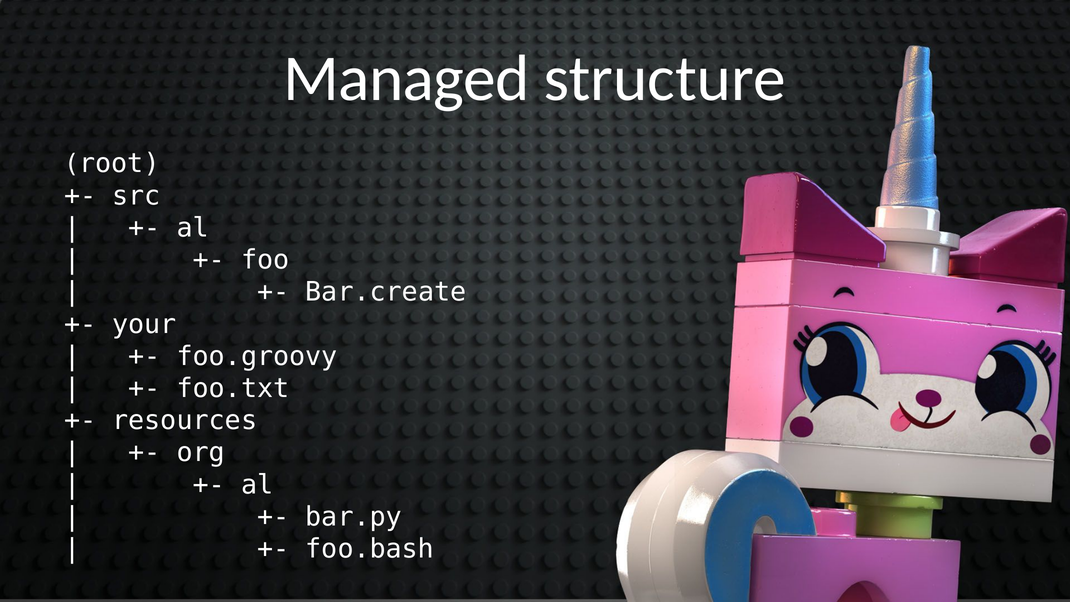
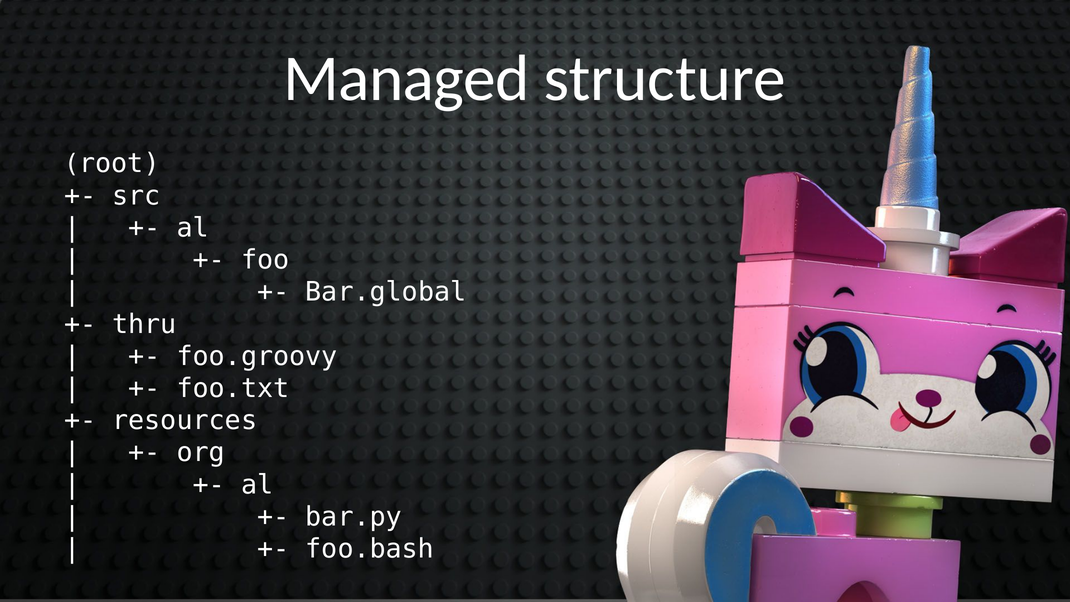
Bar.create: Bar.create -> Bar.global (386, 292)
your: your -> thru (144, 324)
